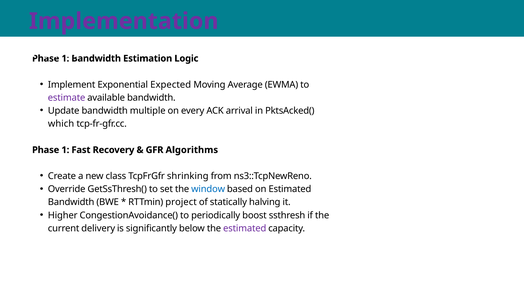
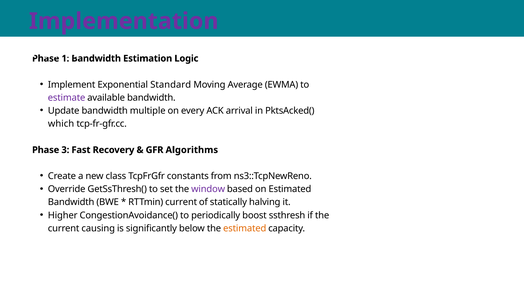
Expected: Expected -> Standard (171, 85)
1: 1 -> 3 (65, 150)
shrinking: shrinking -> constants (188, 176)
window colour: blue -> purple (208, 189)
RTTmin project: project -> current (181, 202)
delivery: delivery -> causing (98, 228)
estimated colour: purple -> orange (245, 228)
